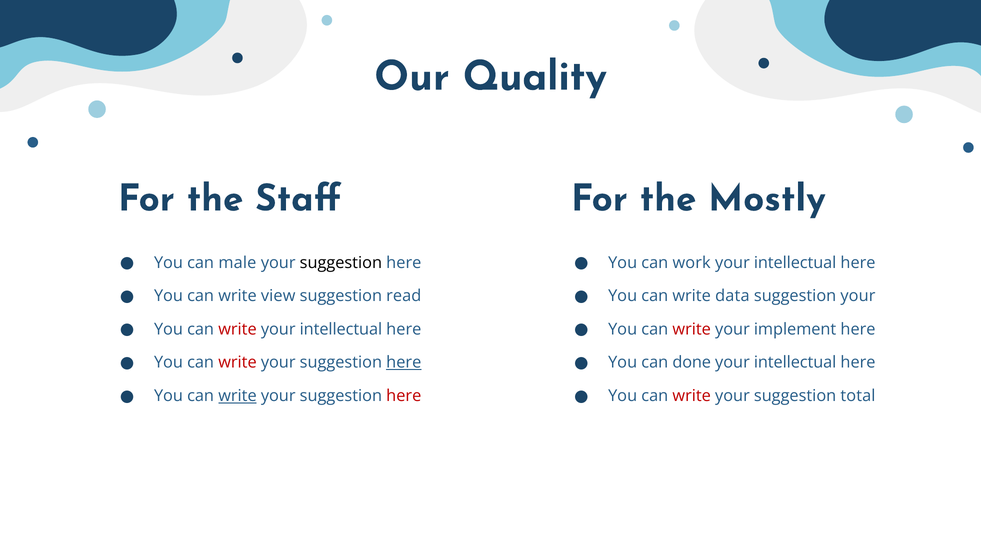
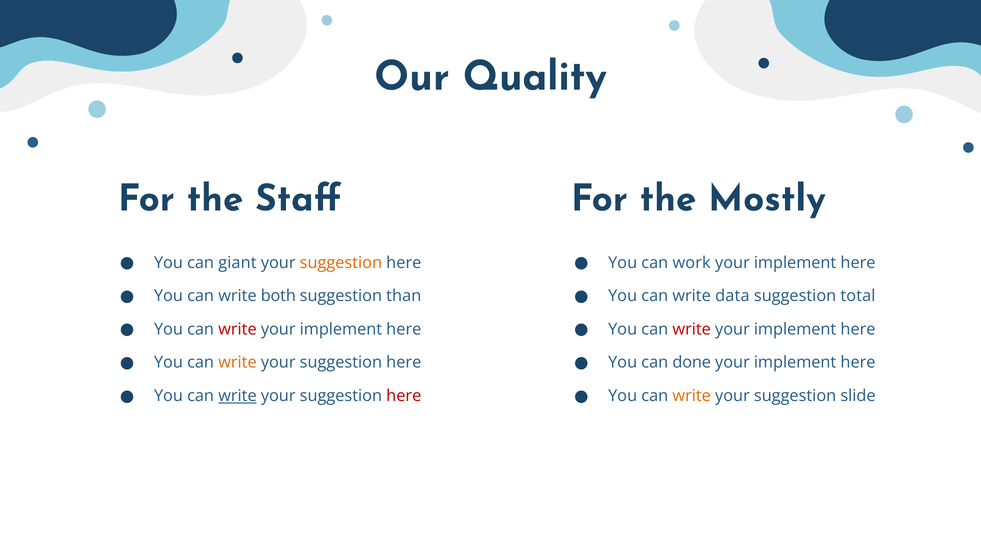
male: male -> giant (237, 263)
suggestion colour: black -> orange (341, 263)
intellectual: intellectual -> implement (795, 263)
view: view -> both (278, 296)
read: read -> than (404, 296)
suggestion your: your -> total (858, 296)
intellectual: intellectual -> implement (341, 329)
write colour: red -> orange (237, 362)
here underline: present -> none (404, 362)
intellectual: intellectual -> implement (795, 362)
write colour: red -> orange (692, 396)
total: total -> slide (858, 396)
